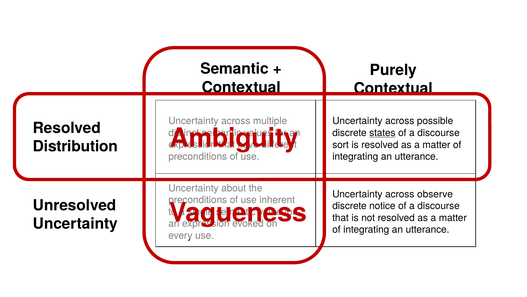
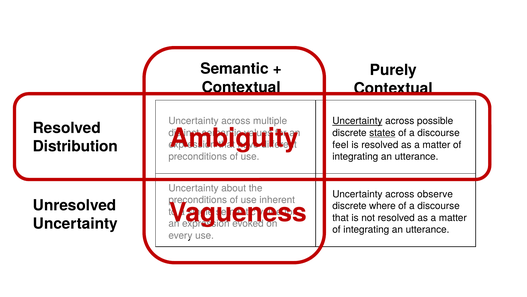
Uncertainty underline: none -> present (357, 121)
sort: sort -> feel (340, 145)
notice: notice -> where (382, 206)
